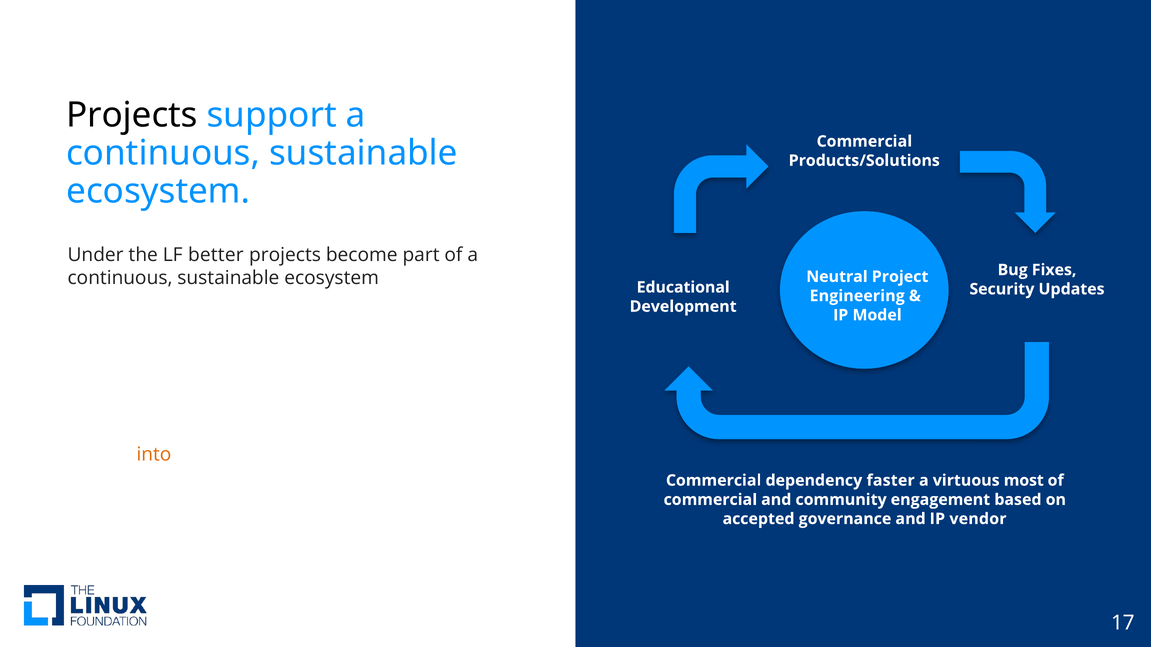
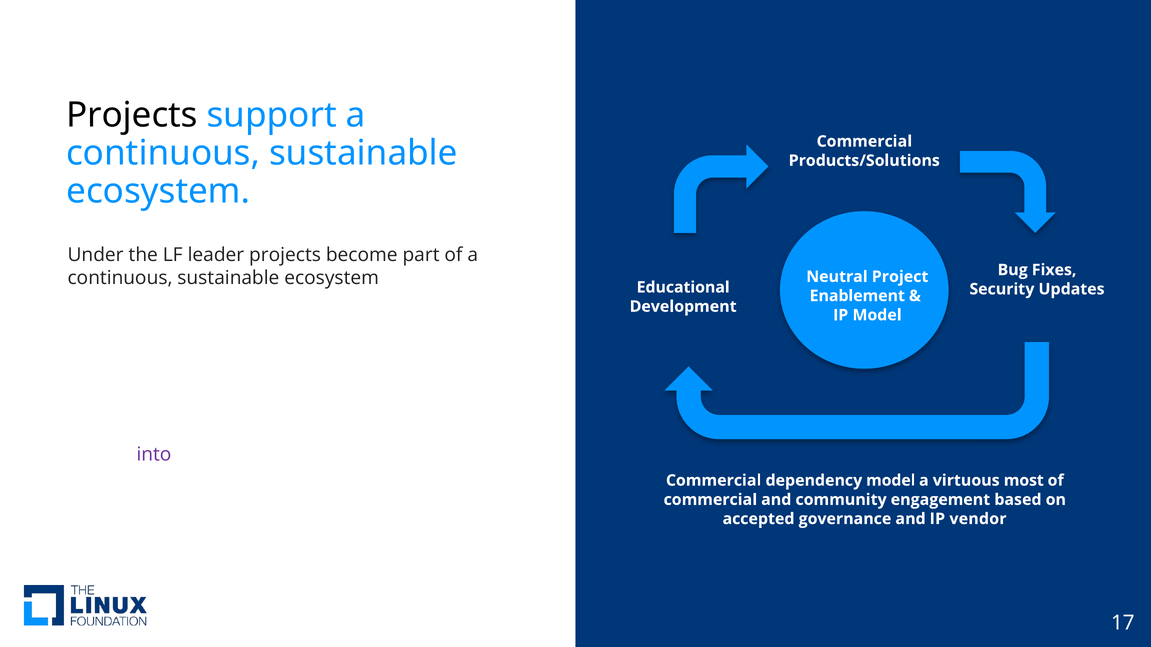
better: better -> leader (216, 255)
Engineering: Engineering -> Enablement (857, 296)
into colour: orange -> purple (154, 455)
dependency faster: faster -> model (891, 481)
